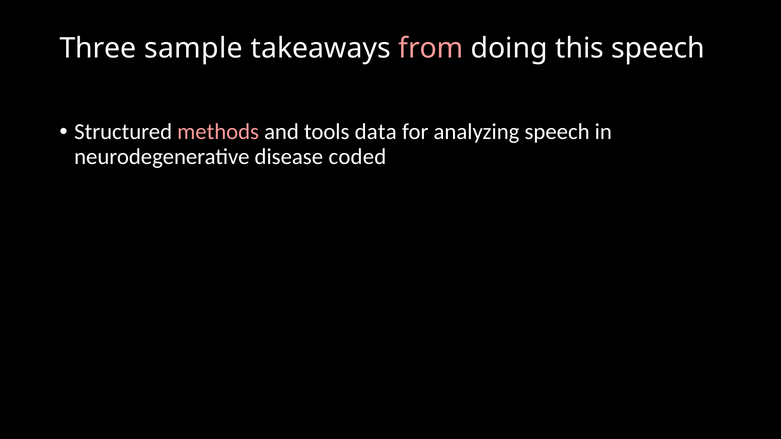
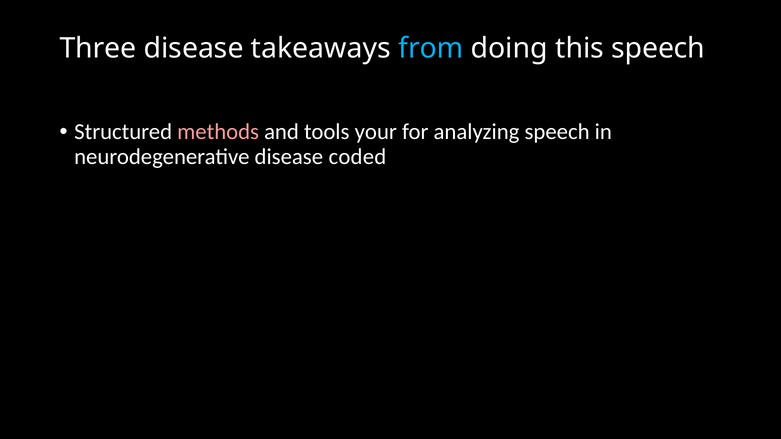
Three sample: sample -> disease (194, 49)
from colour: pink -> light blue (431, 49)
data: data -> your (376, 132)
